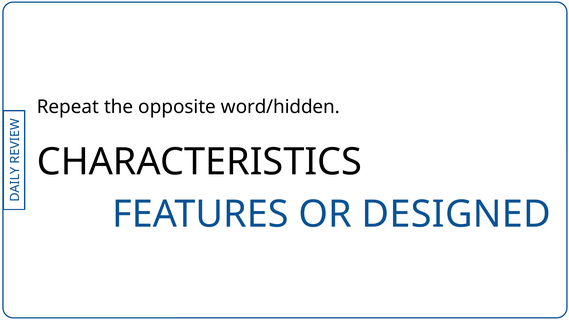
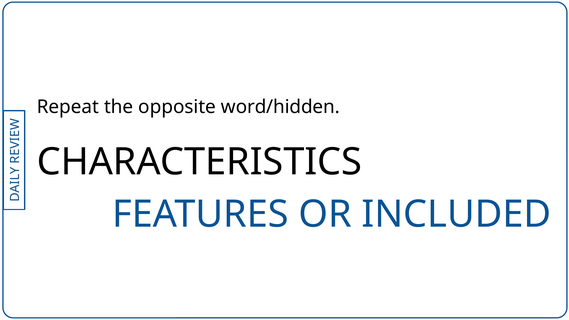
DESIGNED: DESIGNED -> INCLUDED (456, 214)
